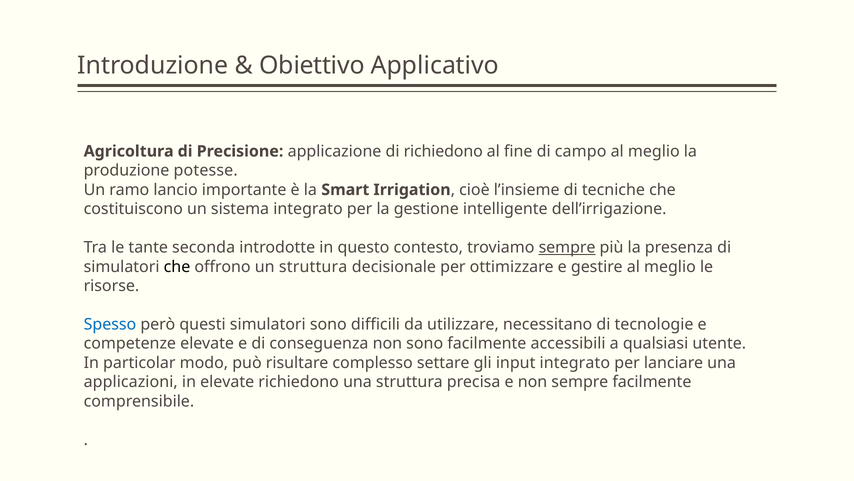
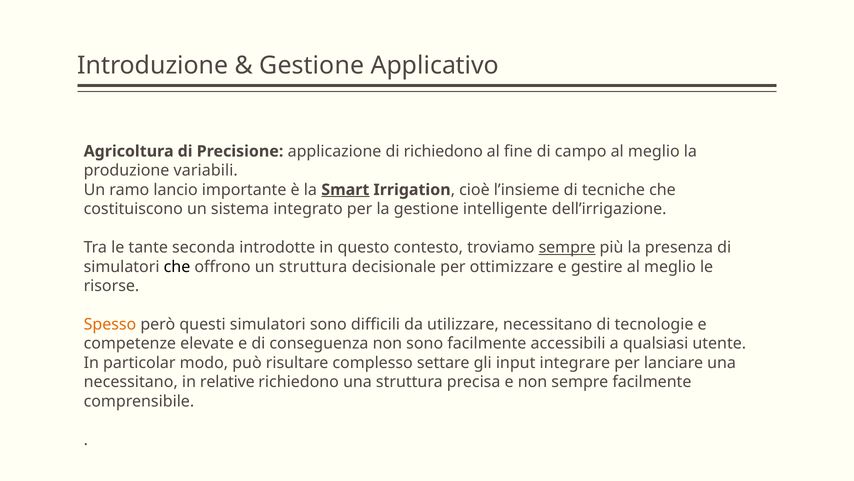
Obiettivo: Obiettivo -> Gestione (312, 65)
potesse: potesse -> variabili (206, 170)
Smart underline: none -> present (345, 190)
Spesso colour: blue -> orange (110, 324)
input integrato: integrato -> integrare (575, 362)
applicazioni: applicazioni -> necessitano (131, 382)
in elevate: elevate -> relative (227, 382)
